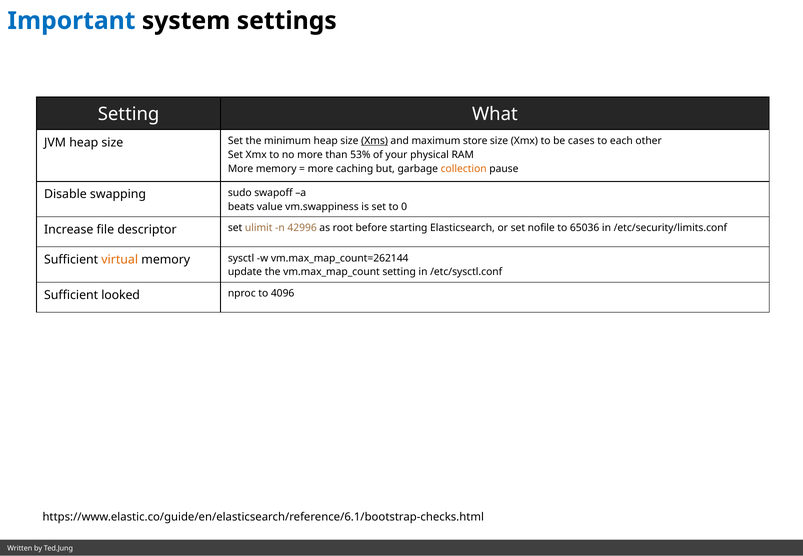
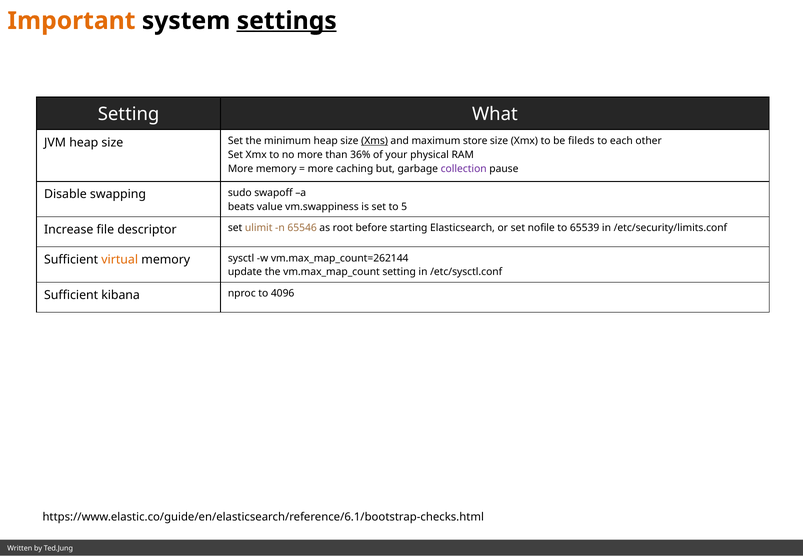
Important colour: blue -> orange (71, 21)
settings underline: none -> present (287, 21)
cases: cases -> fileds (581, 141)
53%: 53% -> 36% (360, 155)
collection colour: orange -> purple (464, 169)
0: 0 -> 5 (404, 207)
42996: 42996 -> 65546 (302, 228)
65036: 65036 -> 65539 (585, 228)
looked: looked -> kibana (121, 295)
